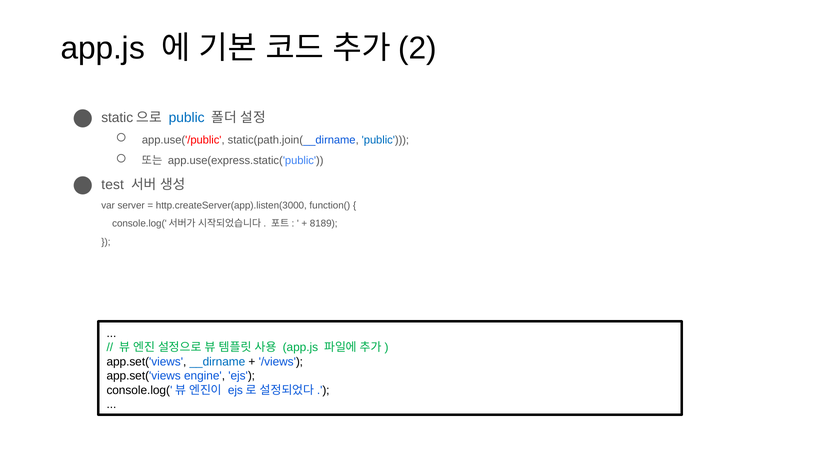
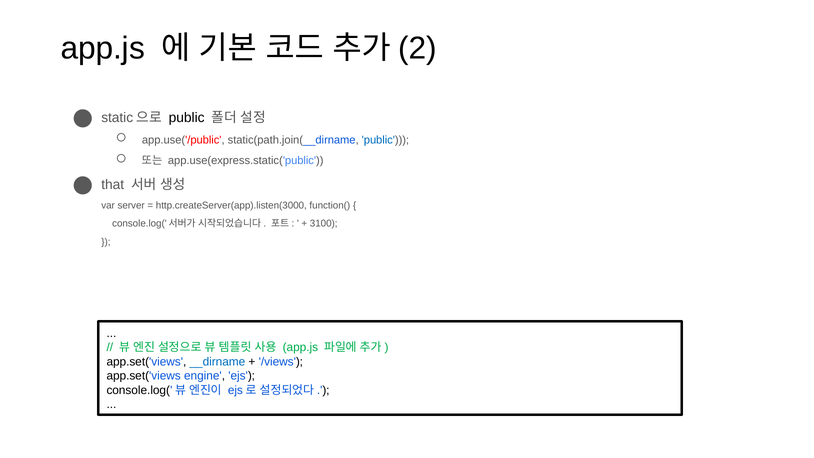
public colour: blue -> black (187, 118)
test: test -> that (113, 185)
8189: 8189 -> 3100 (324, 224)
